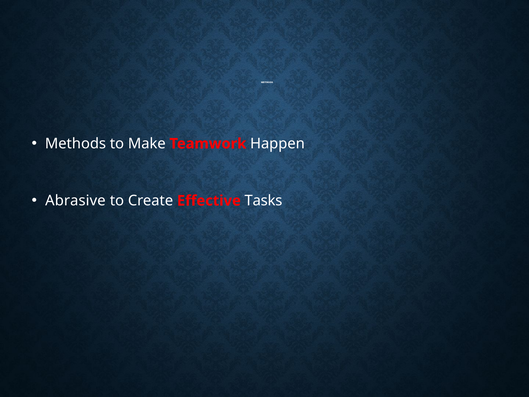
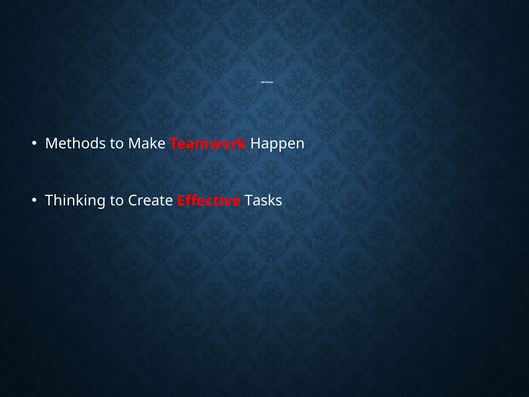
Abrasive: Abrasive -> Thinking (75, 201)
